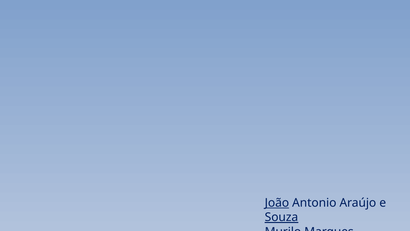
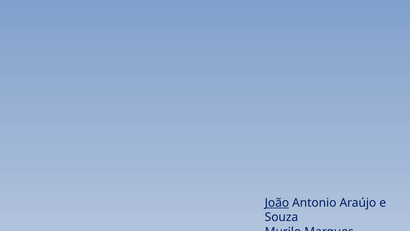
Souza underline: present -> none (281, 217)
